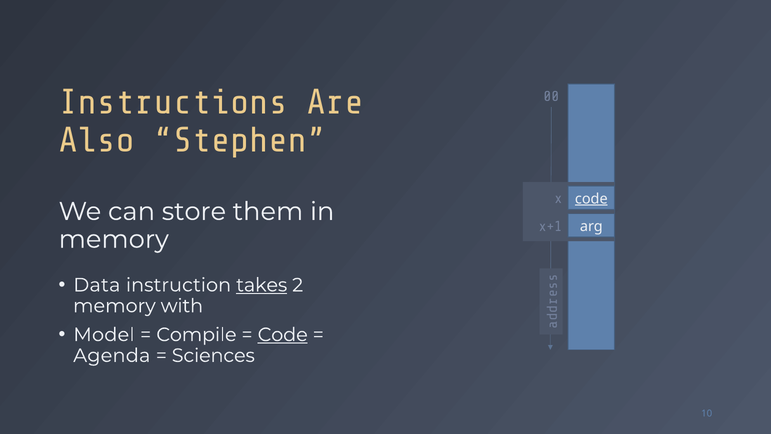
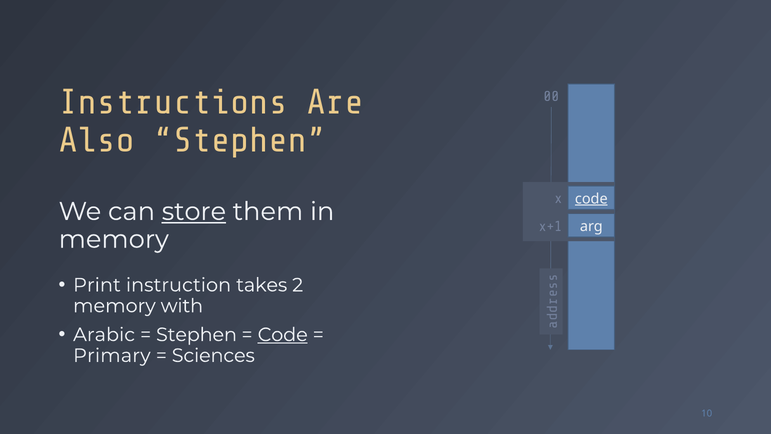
store underline: none -> present (194, 211)
Data: Data -> Print (97, 285)
takes underline: present -> none (262, 285)
Model: Model -> Arabic (104, 335)
Compile: Compile -> Stephen (196, 335)
Agenda: Agenda -> Primary (112, 355)
